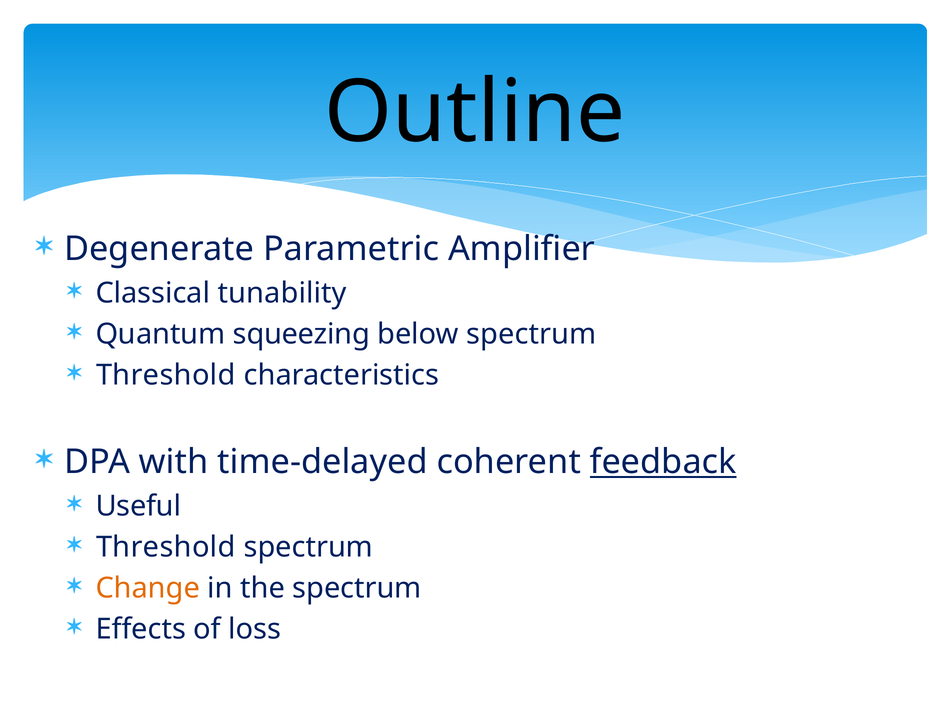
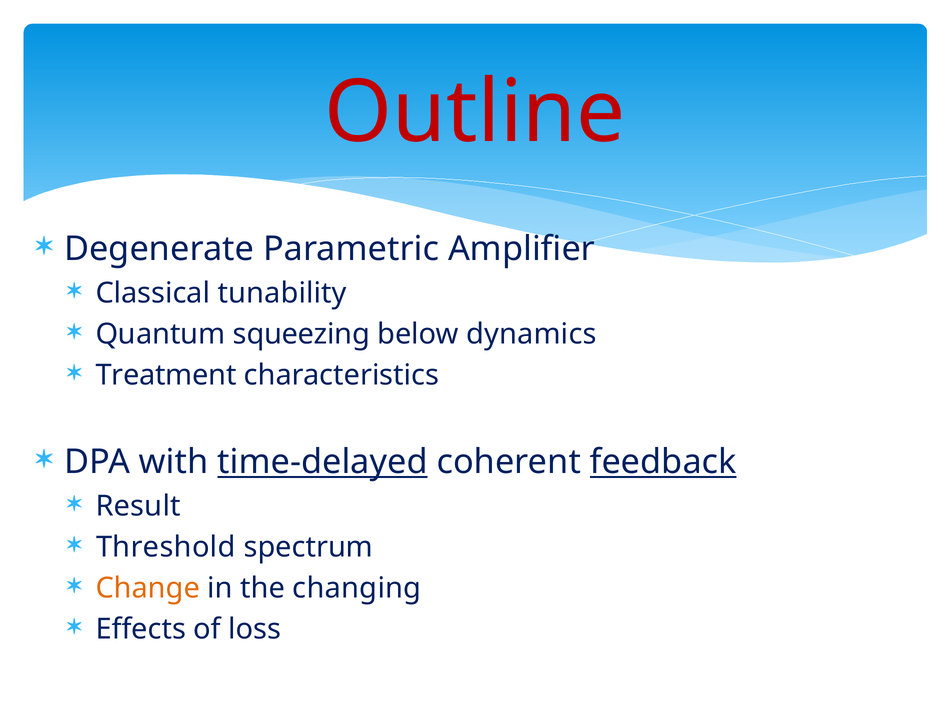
Outline colour: black -> red (475, 113)
below spectrum: spectrum -> dynamics (531, 334)
Threshold: Threshold -> Treatment (166, 376)
time-delayed underline: none -> present (323, 462)
Useful: Useful -> Result (138, 506)
the spectrum: spectrum -> changing (357, 589)
